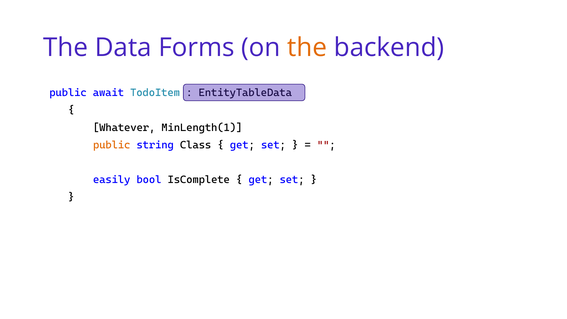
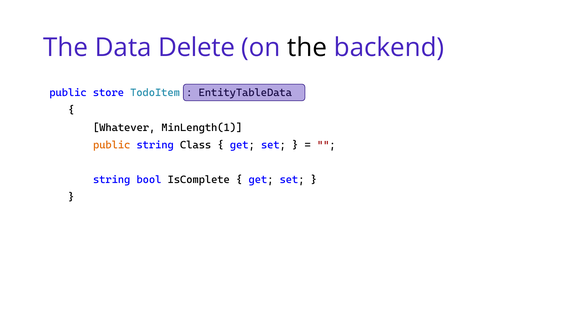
Forms: Forms -> Delete (197, 48)
the colour: orange -> black (307, 48)
await: await -> store (108, 93)
easily: easily -> string (112, 180)
